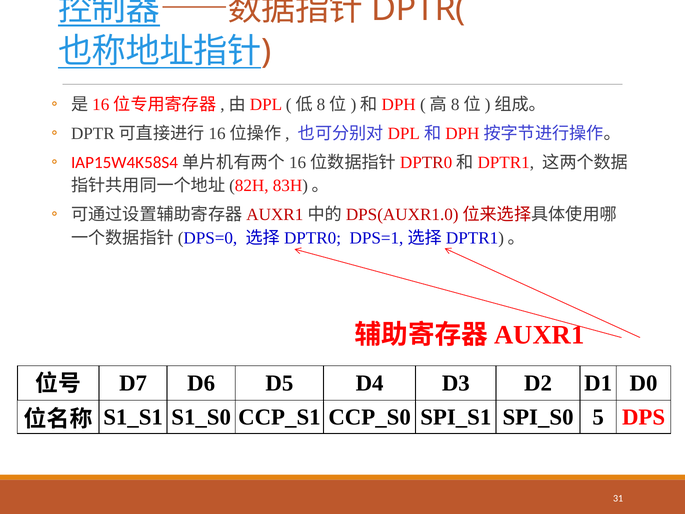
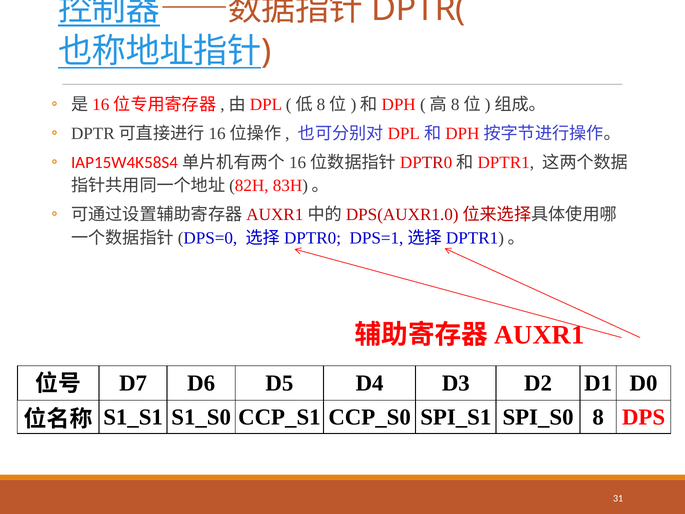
5: 5 -> 8 (598, 417)
